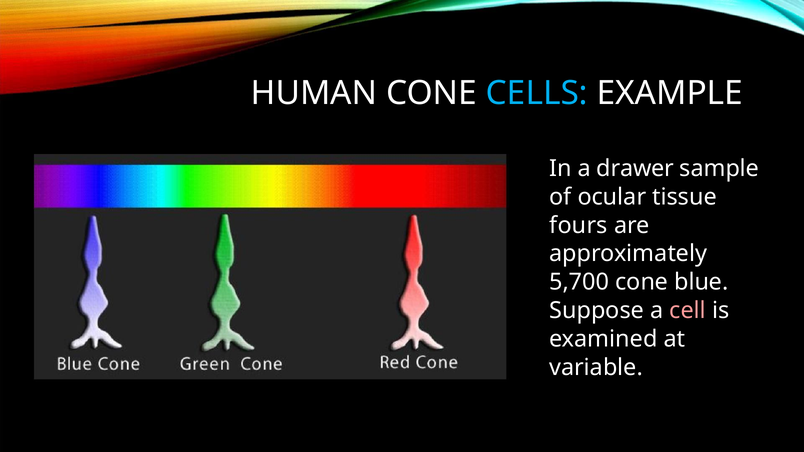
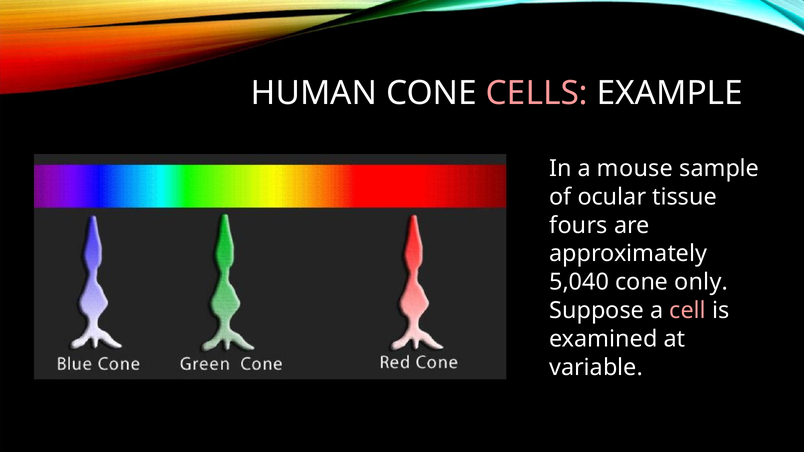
CELLS colour: light blue -> pink (537, 93)
drawer: drawer -> mouse (635, 169)
5,700: 5,700 -> 5,040 (579, 282)
blue: blue -> only (701, 282)
